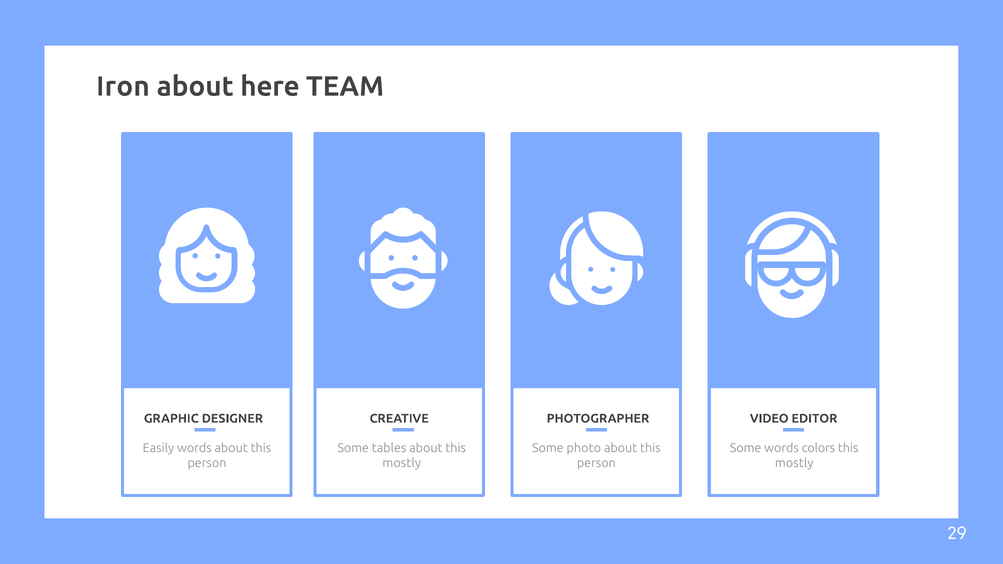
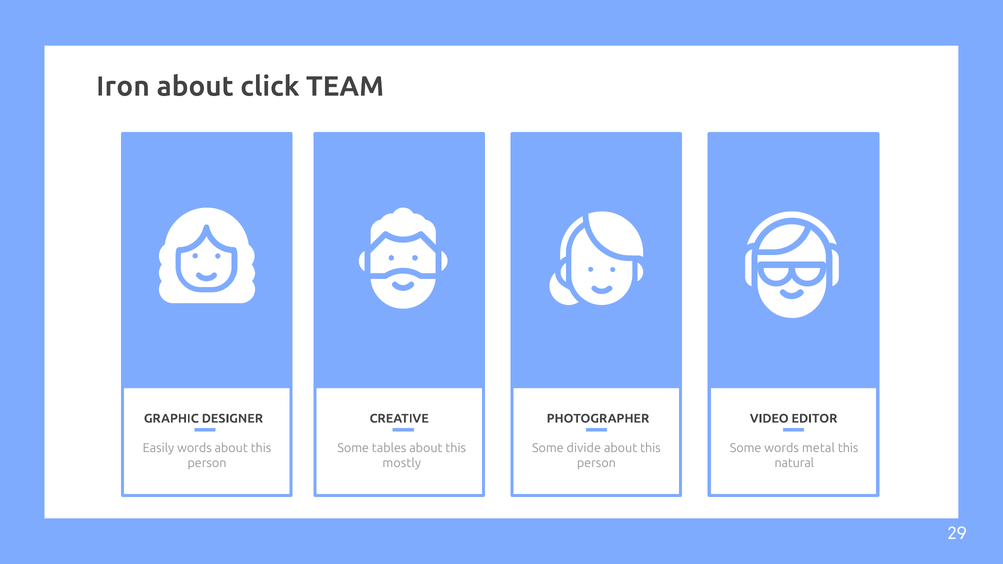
here: here -> click (270, 86)
photo: photo -> divide (584, 448)
colors: colors -> metal (818, 448)
mostly: mostly -> natural (794, 463)
